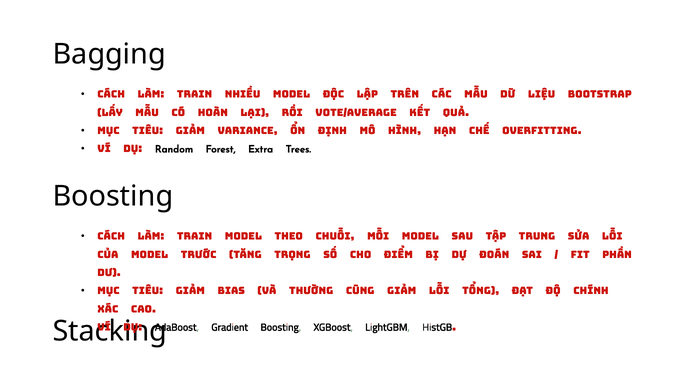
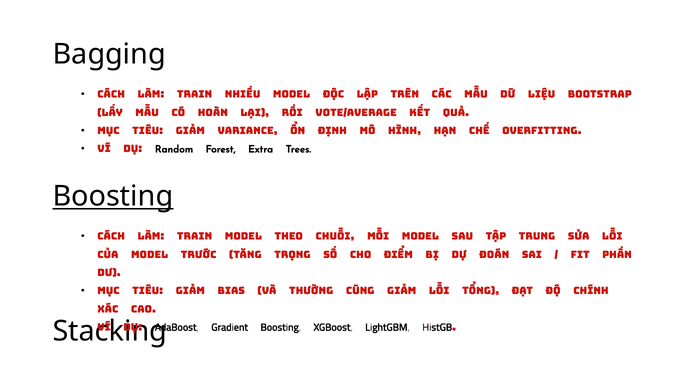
Boosting underline: none -> present (113, 197)
